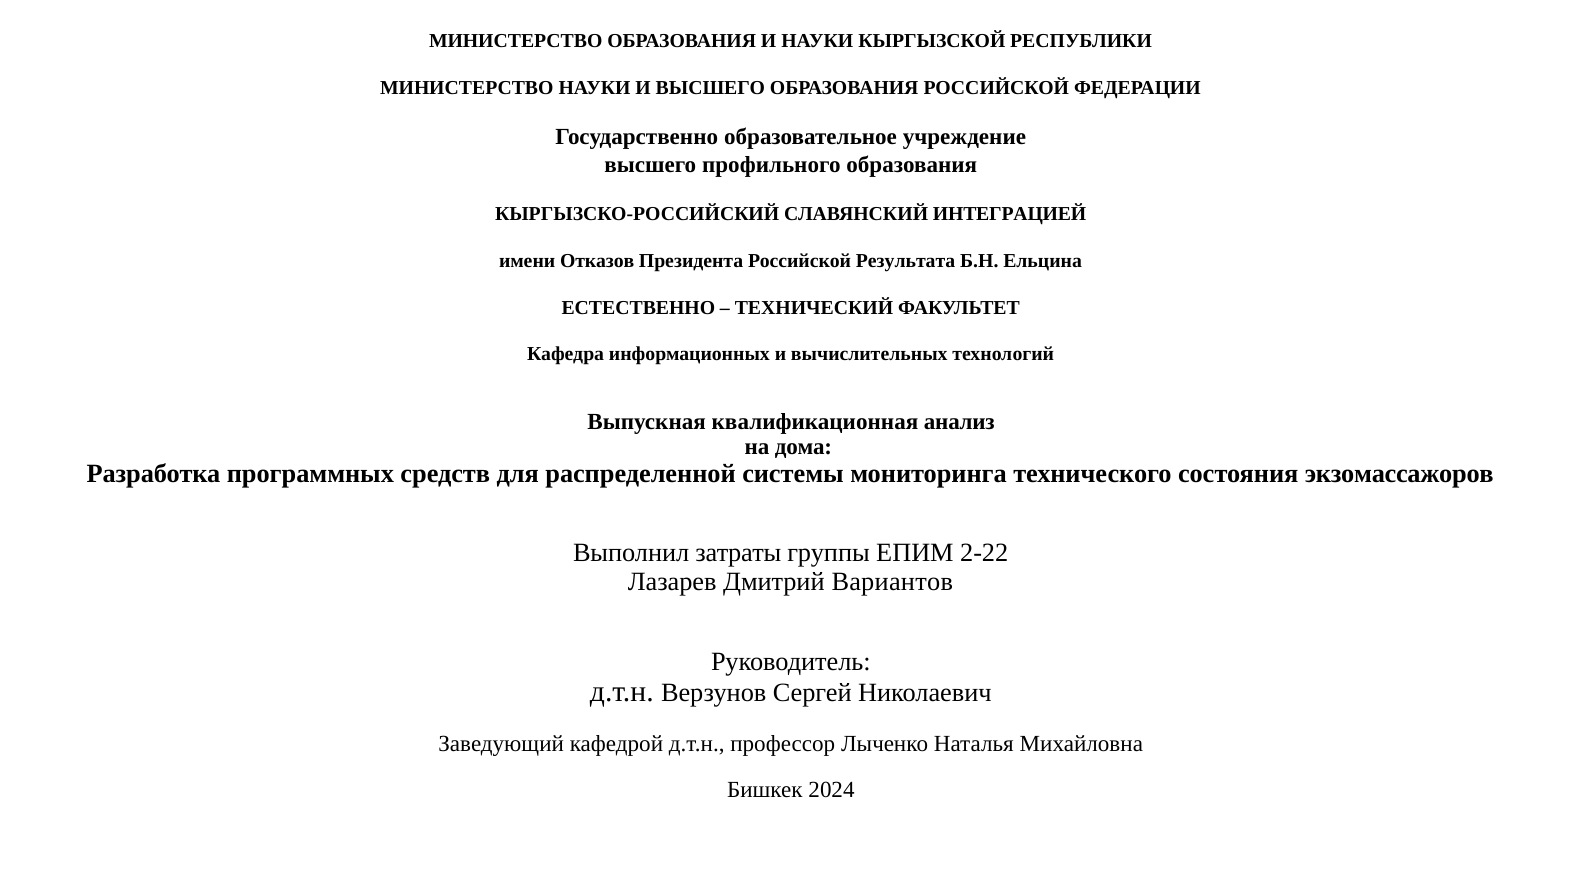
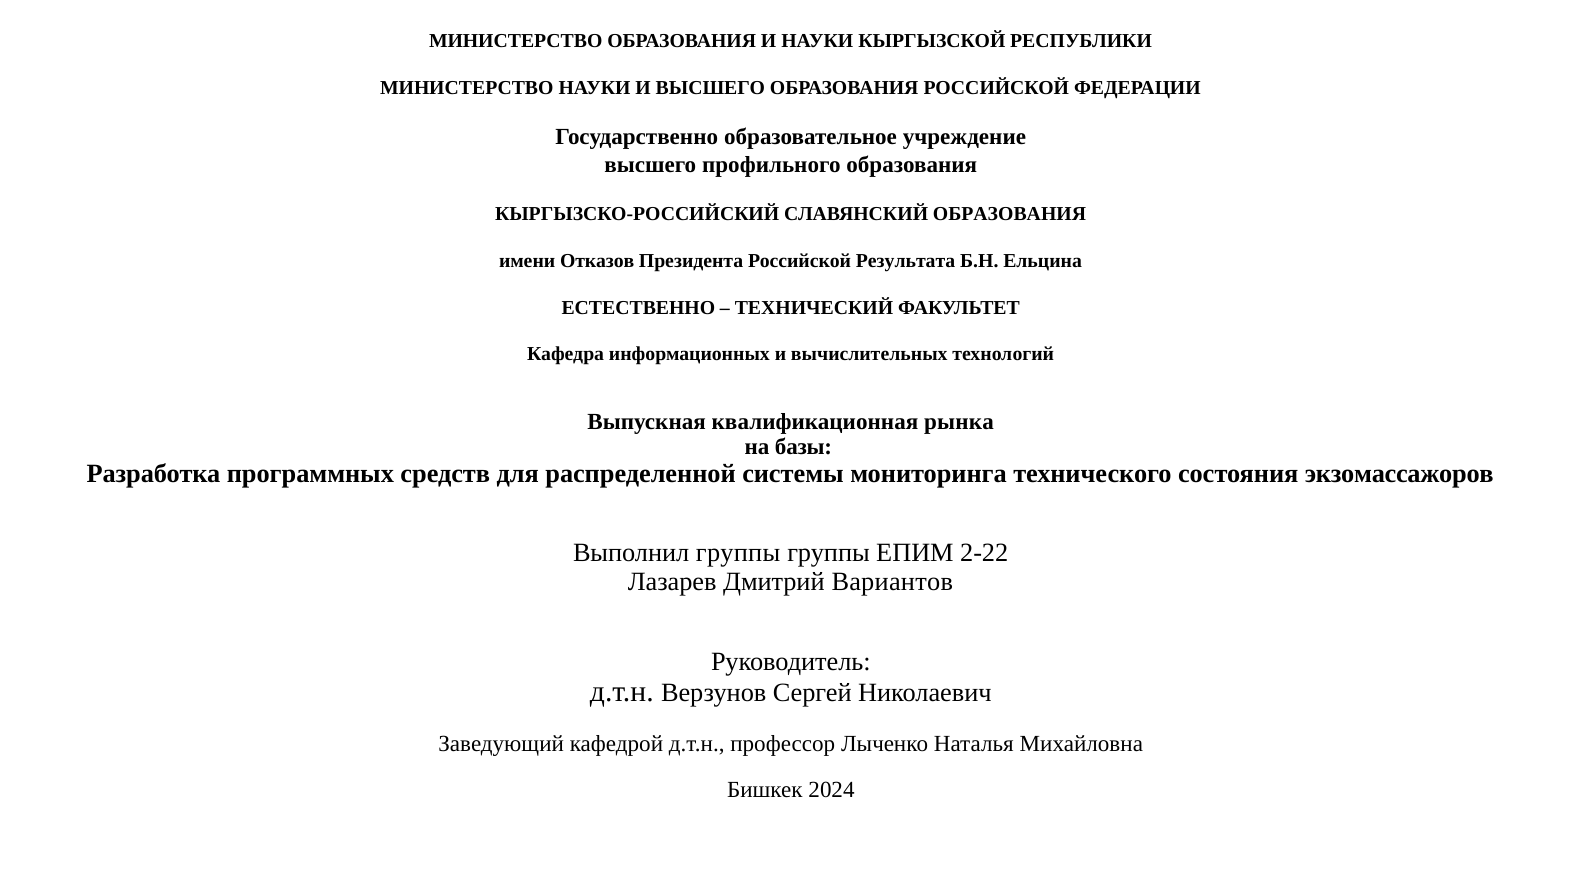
СЛАВЯНСКИЙ ИНТЕГРАЦИЕЙ: ИНТЕГРАЦИЕЙ -> ОБРАЗОВАНИЯ (1009, 214)
анализ: анализ -> рынка (959, 422)
дома: дома -> базы (804, 447)
Выполнил затраты: затраты -> группы (738, 553)
